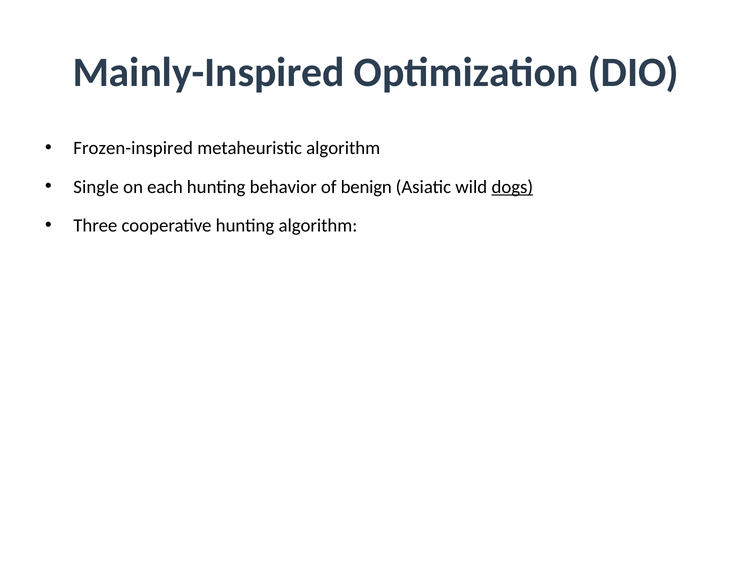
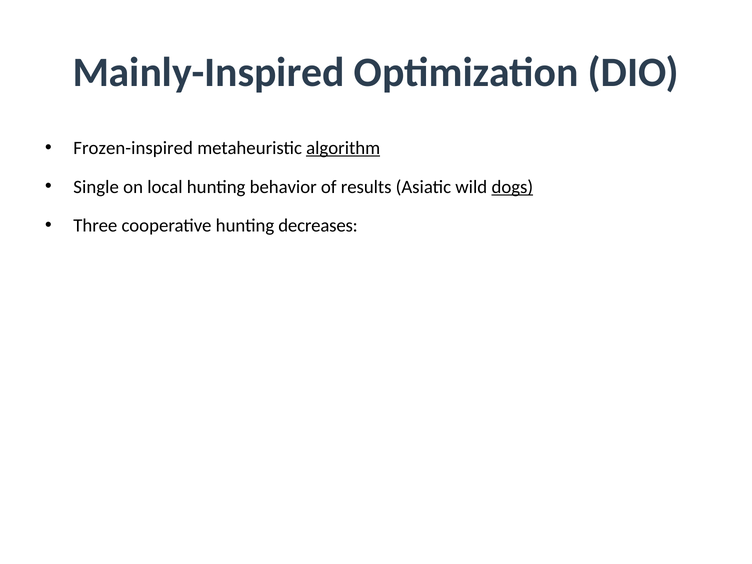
algorithm underline: none -> present (343, 148)
each: each -> local (165, 187)
benign: benign -> results (366, 187)
hunting algorithm: algorithm -> decreases (318, 226)
